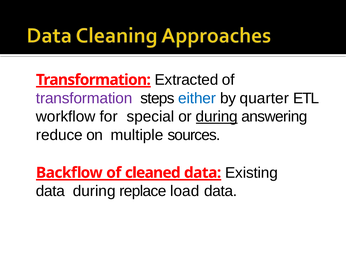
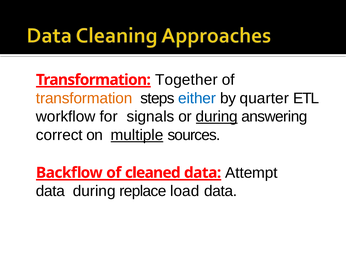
Extracted: Extracted -> Together (186, 80)
transformation colour: purple -> orange (84, 98)
special: special -> signals (150, 117)
reduce: reduce -> correct (59, 135)
multiple underline: none -> present (137, 135)
Existing: Existing -> Attempt (251, 173)
